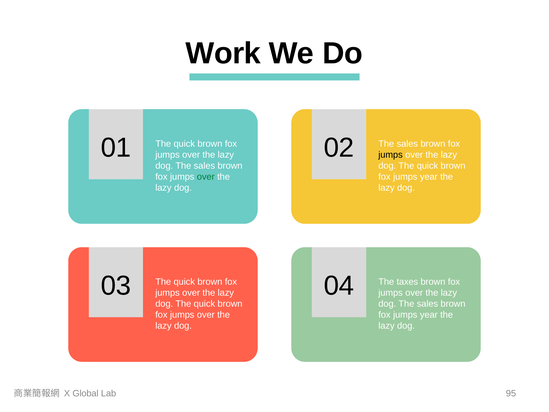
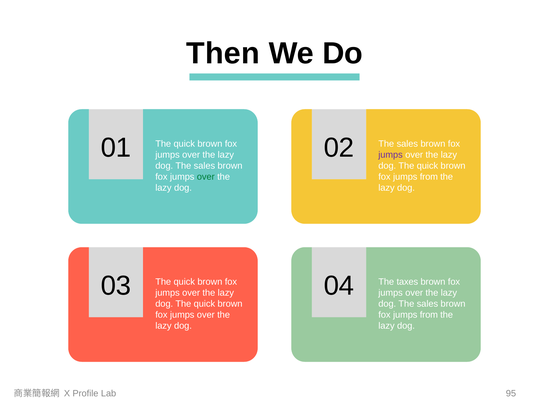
Work: Work -> Then (223, 53)
jumps colour: black -> purple (391, 155)
year: year -> from (429, 177)
year: year -> from (429, 315)
Global: Global -> Profile (85, 393)
